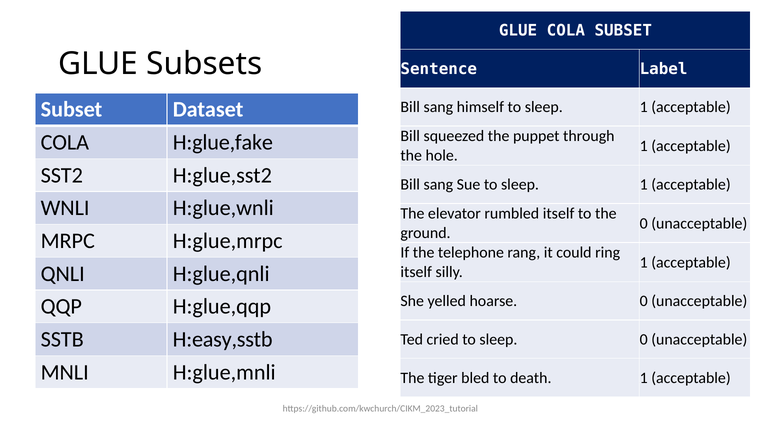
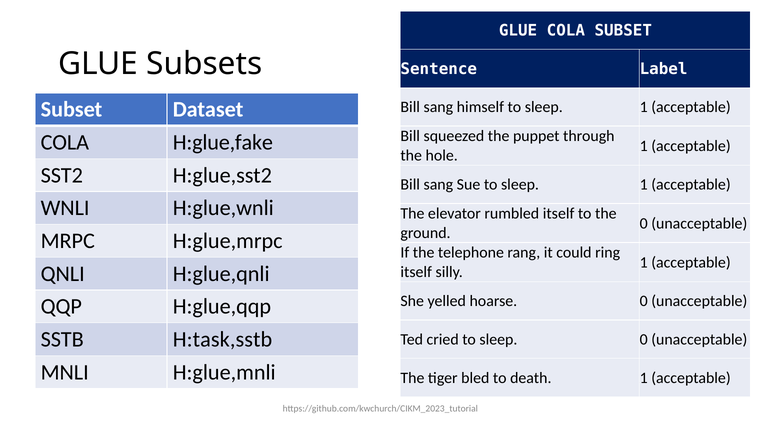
H:easy,sstb: H:easy,sstb -> H:task,sstb (222, 340)
